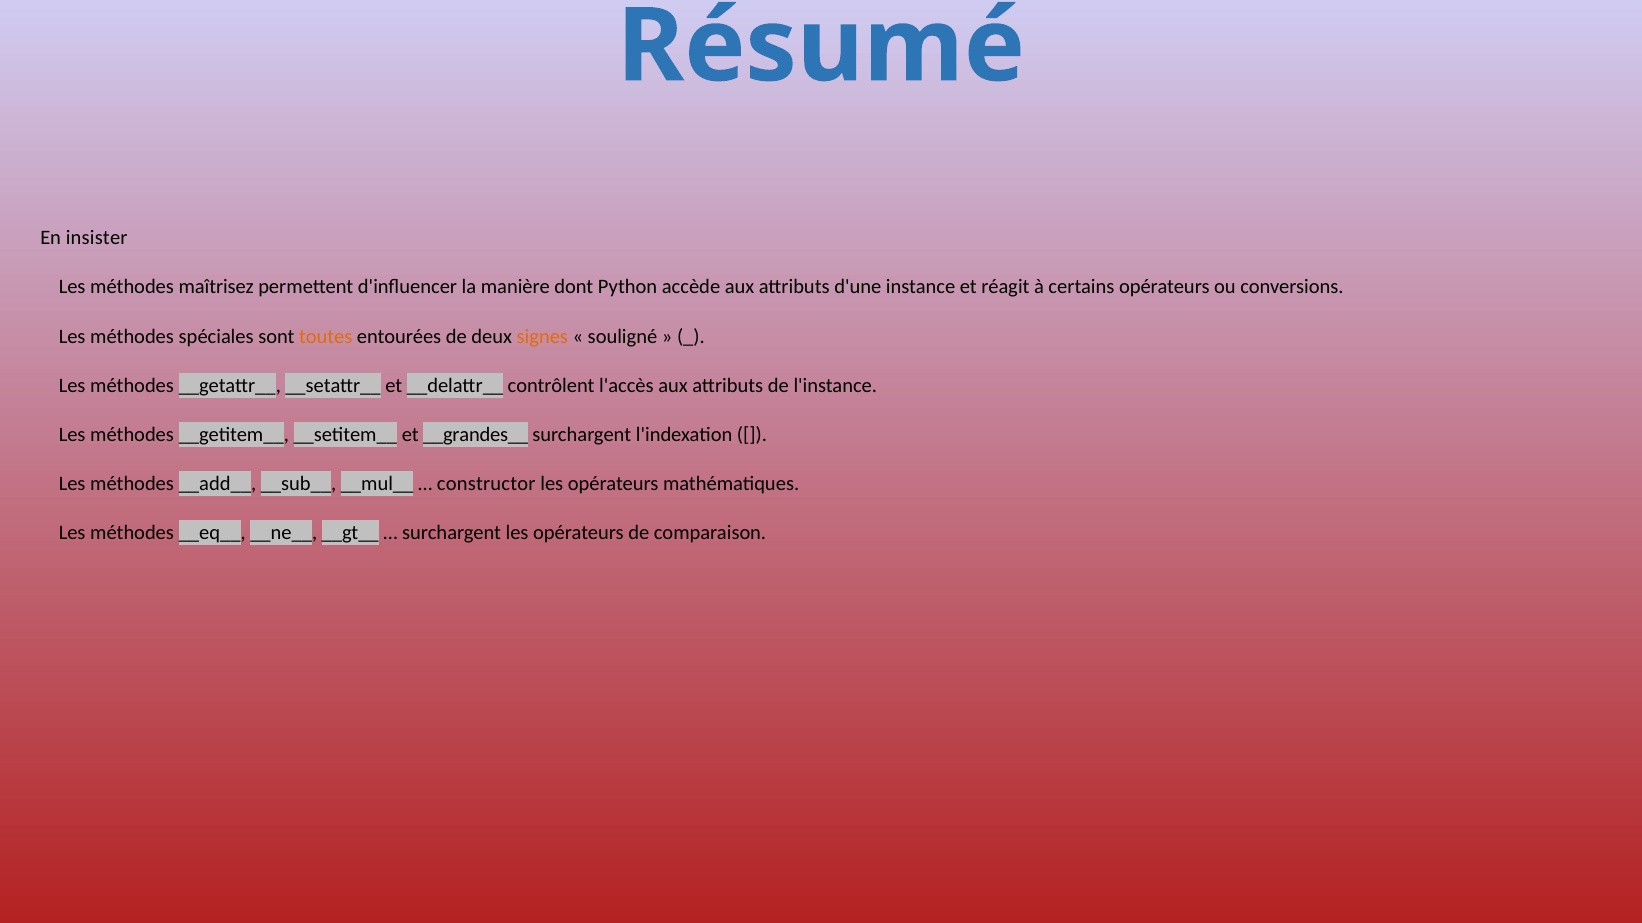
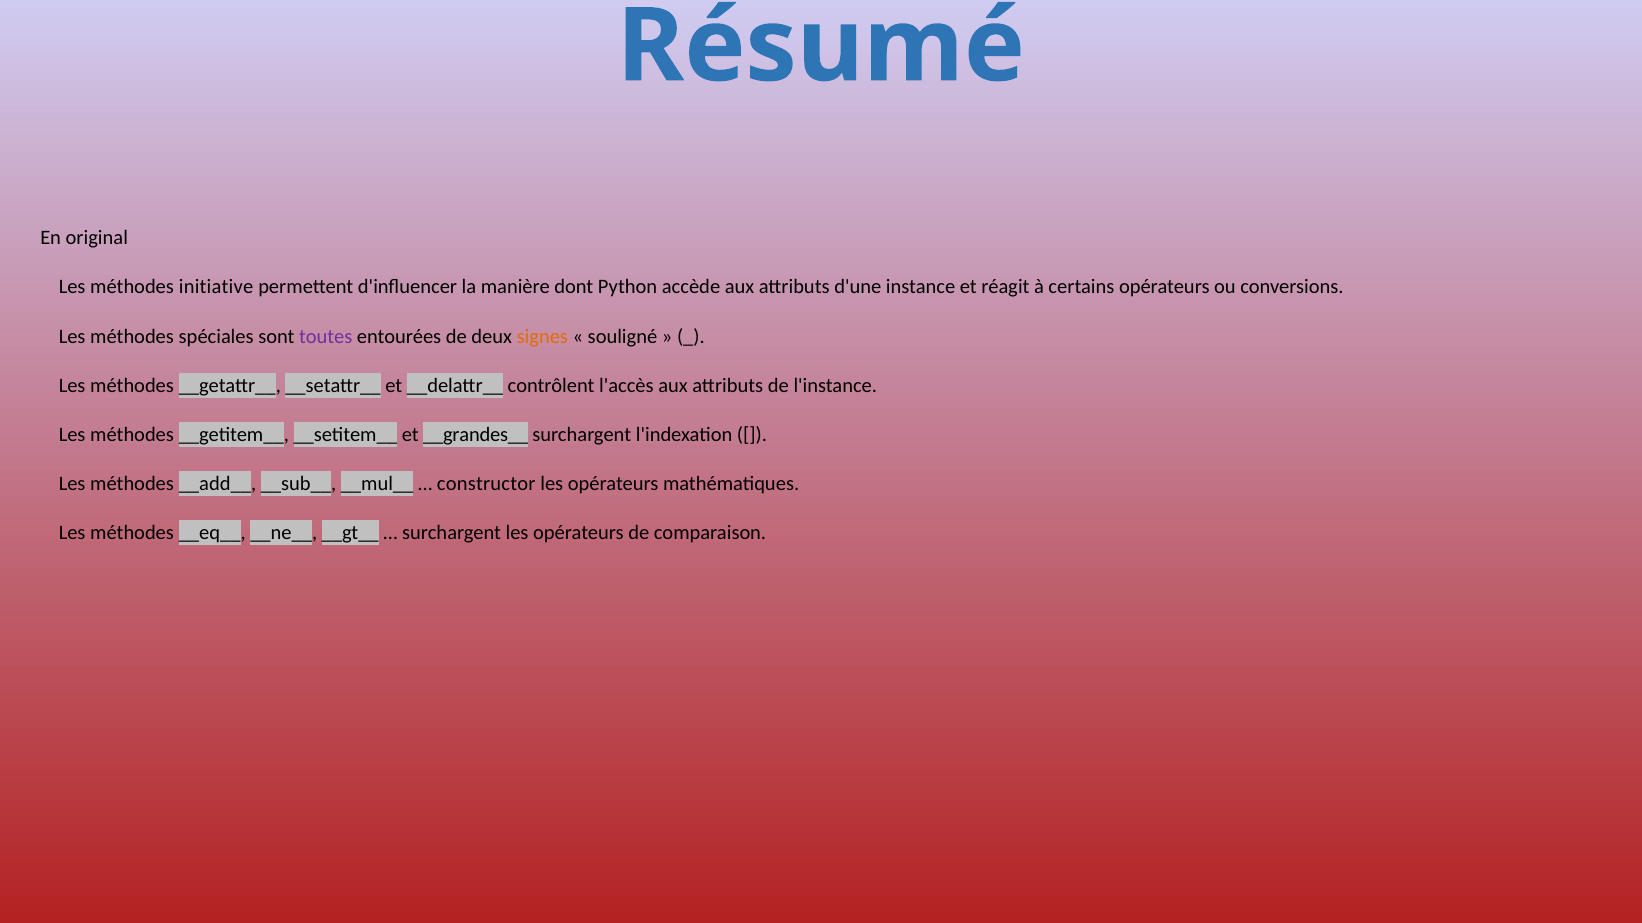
insister: insister -> original (97, 238)
maîtrisez: maîtrisez -> initiative (216, 287)
toutes colour: orange -> purple (326, 336)
